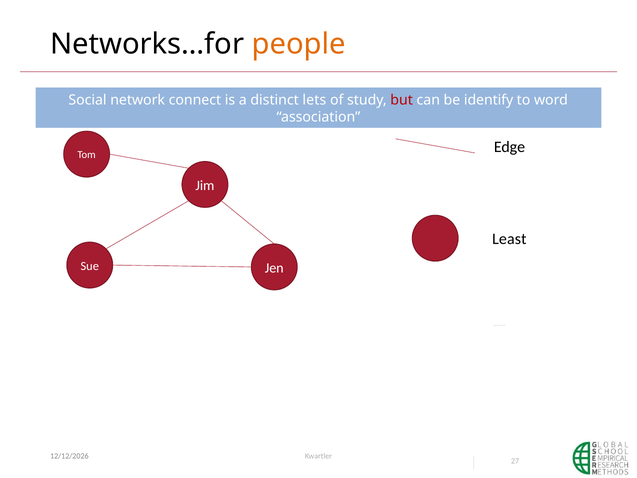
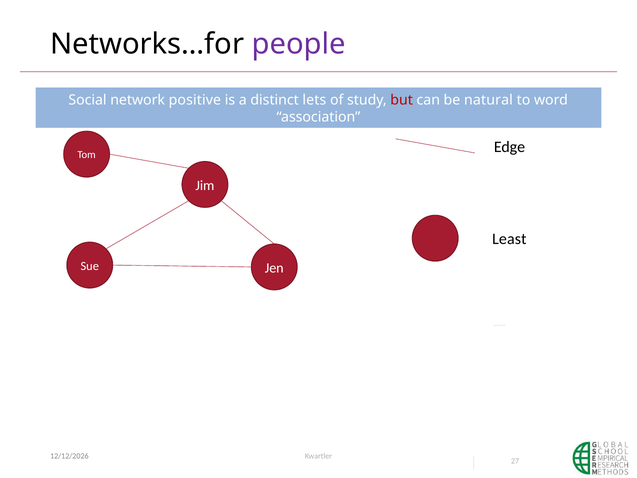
people colour: orange -> purple (299, 44)
connect: connect -> positive (195, 100)
identify: identify -> natural (488, 100)
